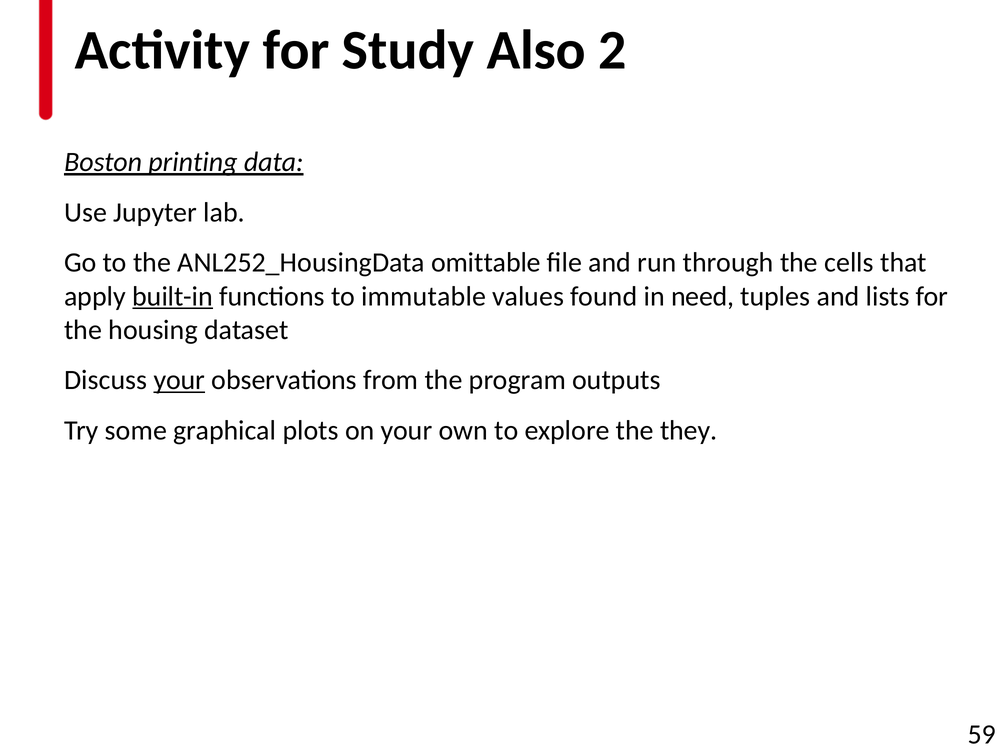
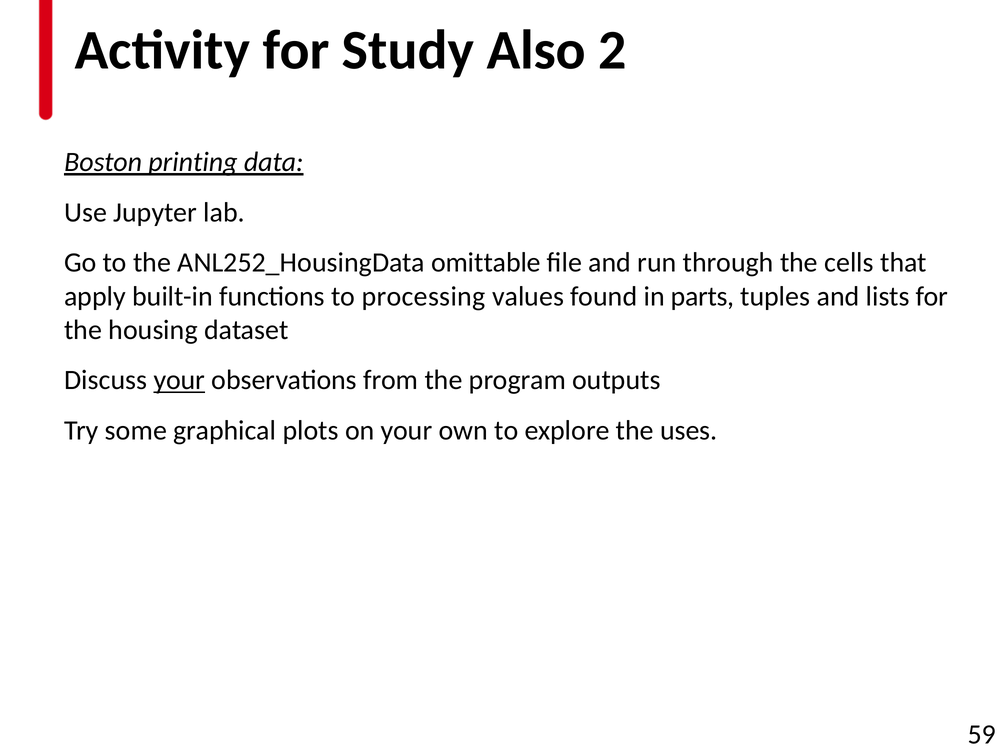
built-in underline: present -> none (173, 296)
immutable: immutable -> processing (424, 296)
need: need -> parts (703, 296)
they: they -> uses (689, 430)
